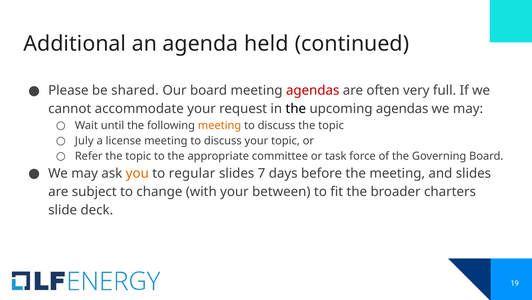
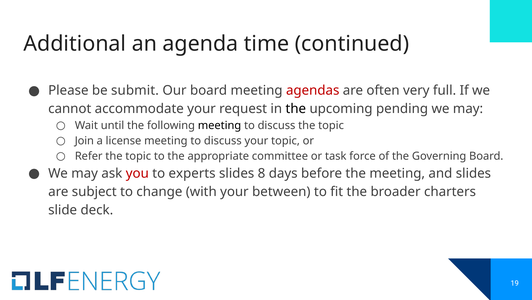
held: held -> time (267, 44)
shared: shared -> submit (135, 90)
upcoming agendas: agendas -> pending (402, 109)
meeting colour: orange -> black (220, 125)
July: July -> Join (84, 140)
you colour: orange -> red (137, 173)
regular: regular -> experts (192, 173)
7: 7 -> 8 (262, 173)
